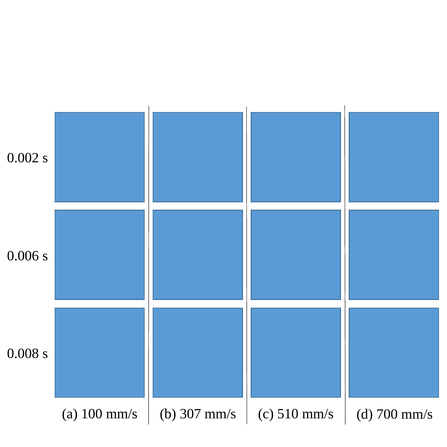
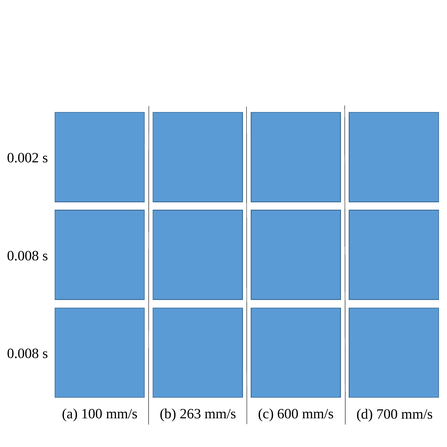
0.006: 0.006 -> 0.008 (23, 256)
307: 307 -> 263 (190, 414)
510: 510 -> 600 (288, 414)
